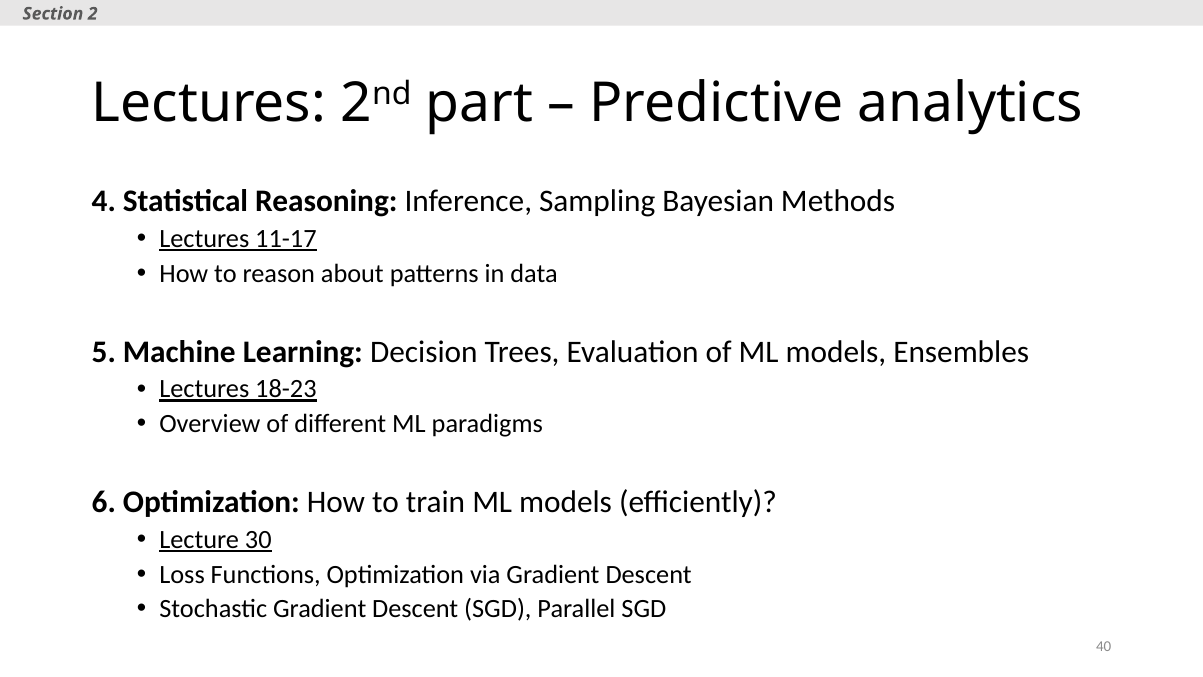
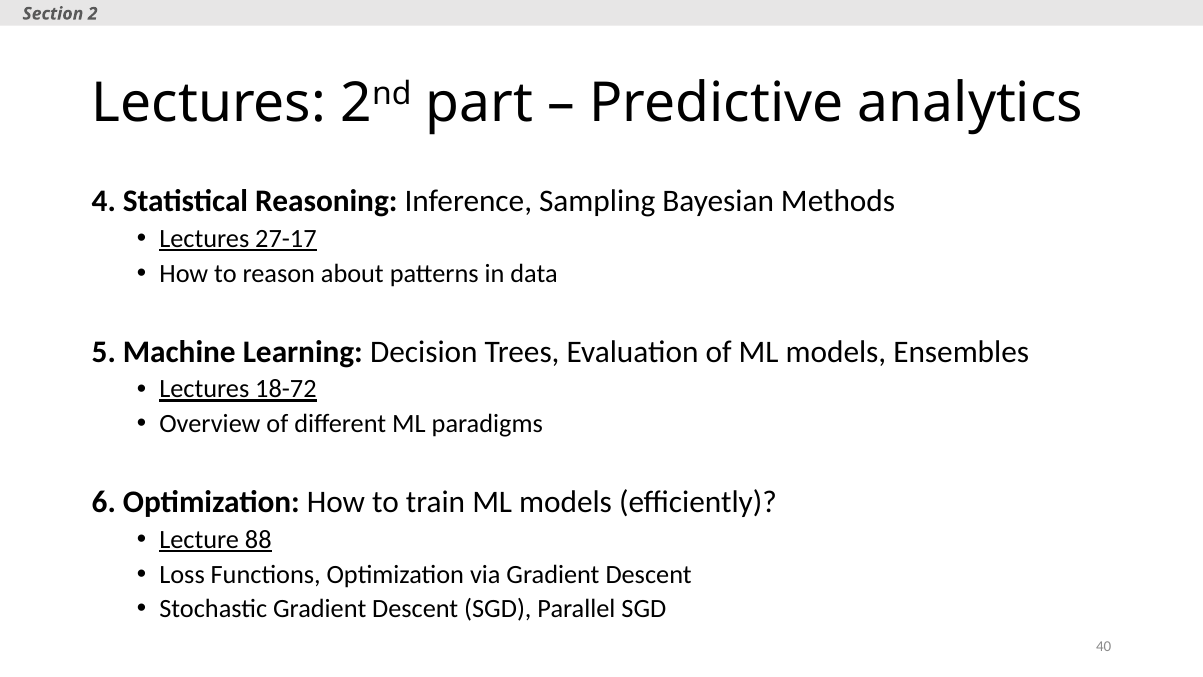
11-17: 11-17 -> 27-17 (286, 239)
18-23: 18-23 -> 18-72 (286, 389)
30: 30 -> 88 (258, 539)
